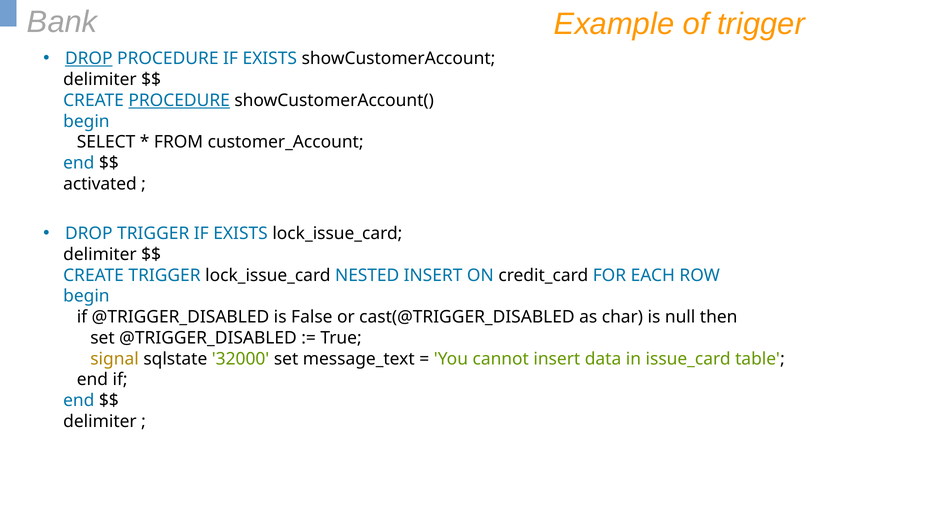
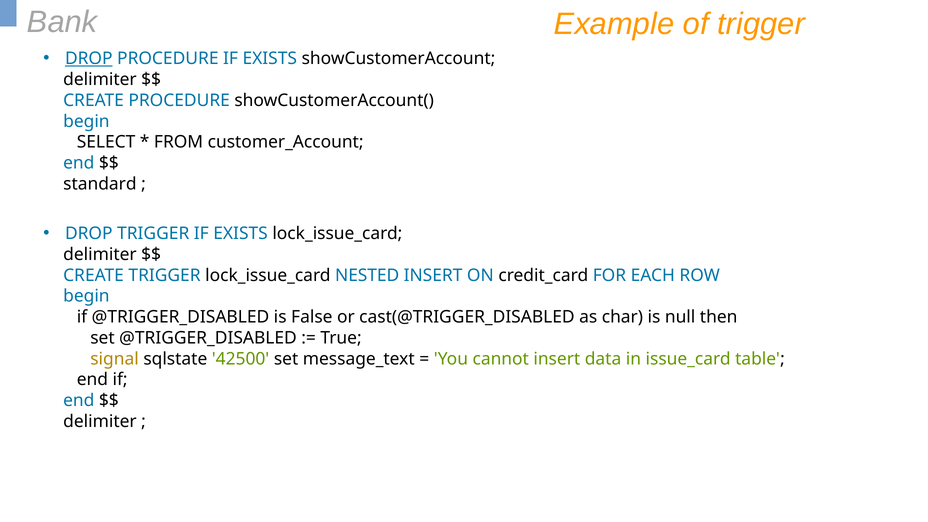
PROCEDURE underline: present -> none (179, 100)
activated: activated -> standard (100, 184)
32000: 32000 -> 42500 (241, 359)
